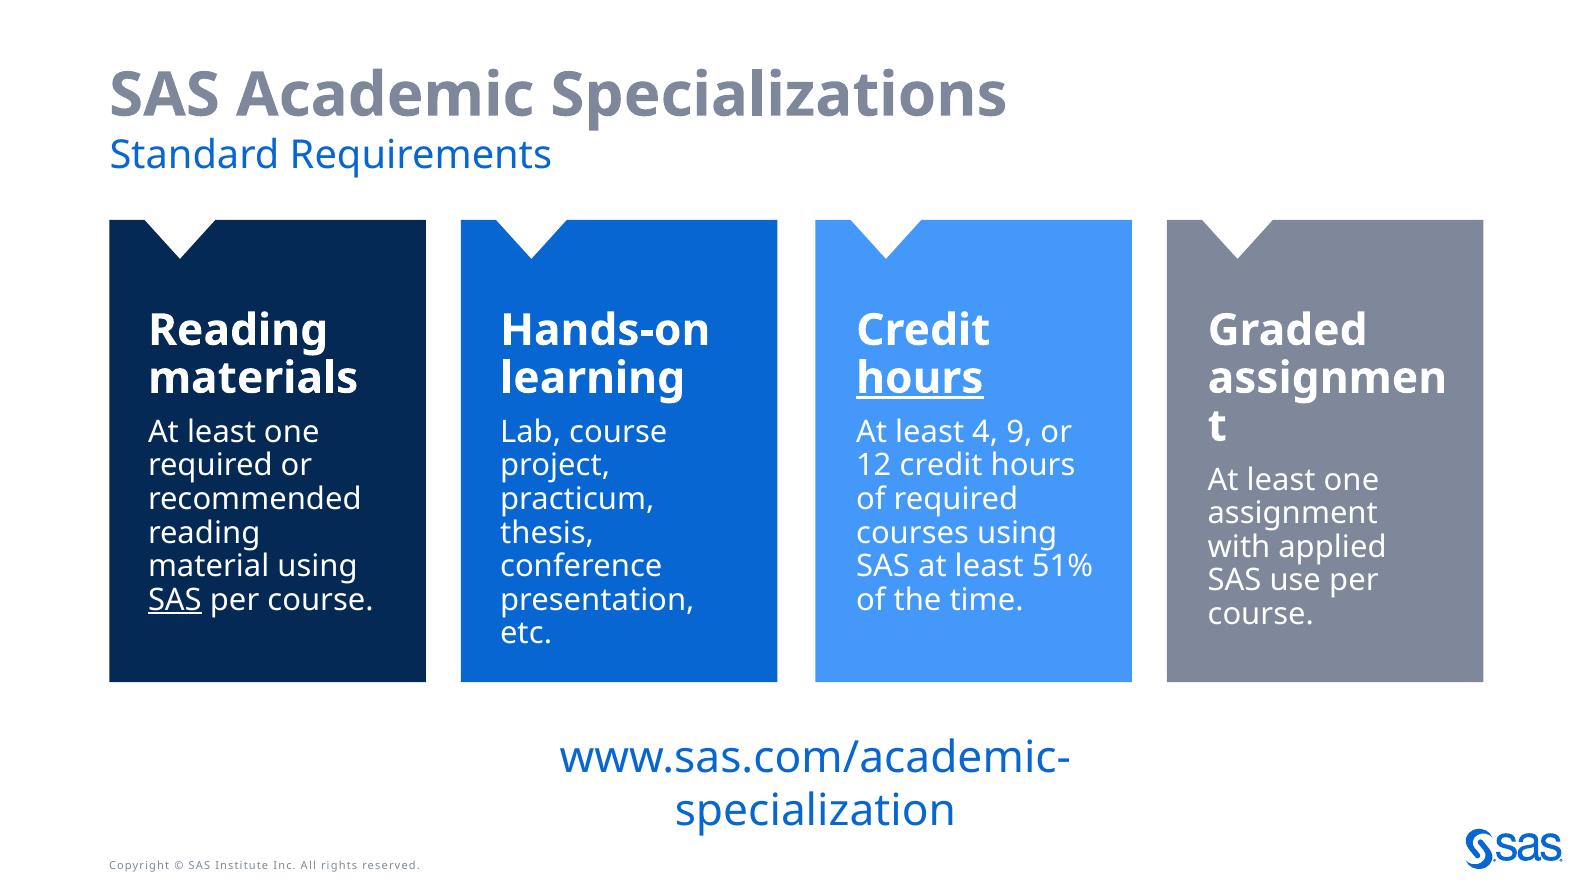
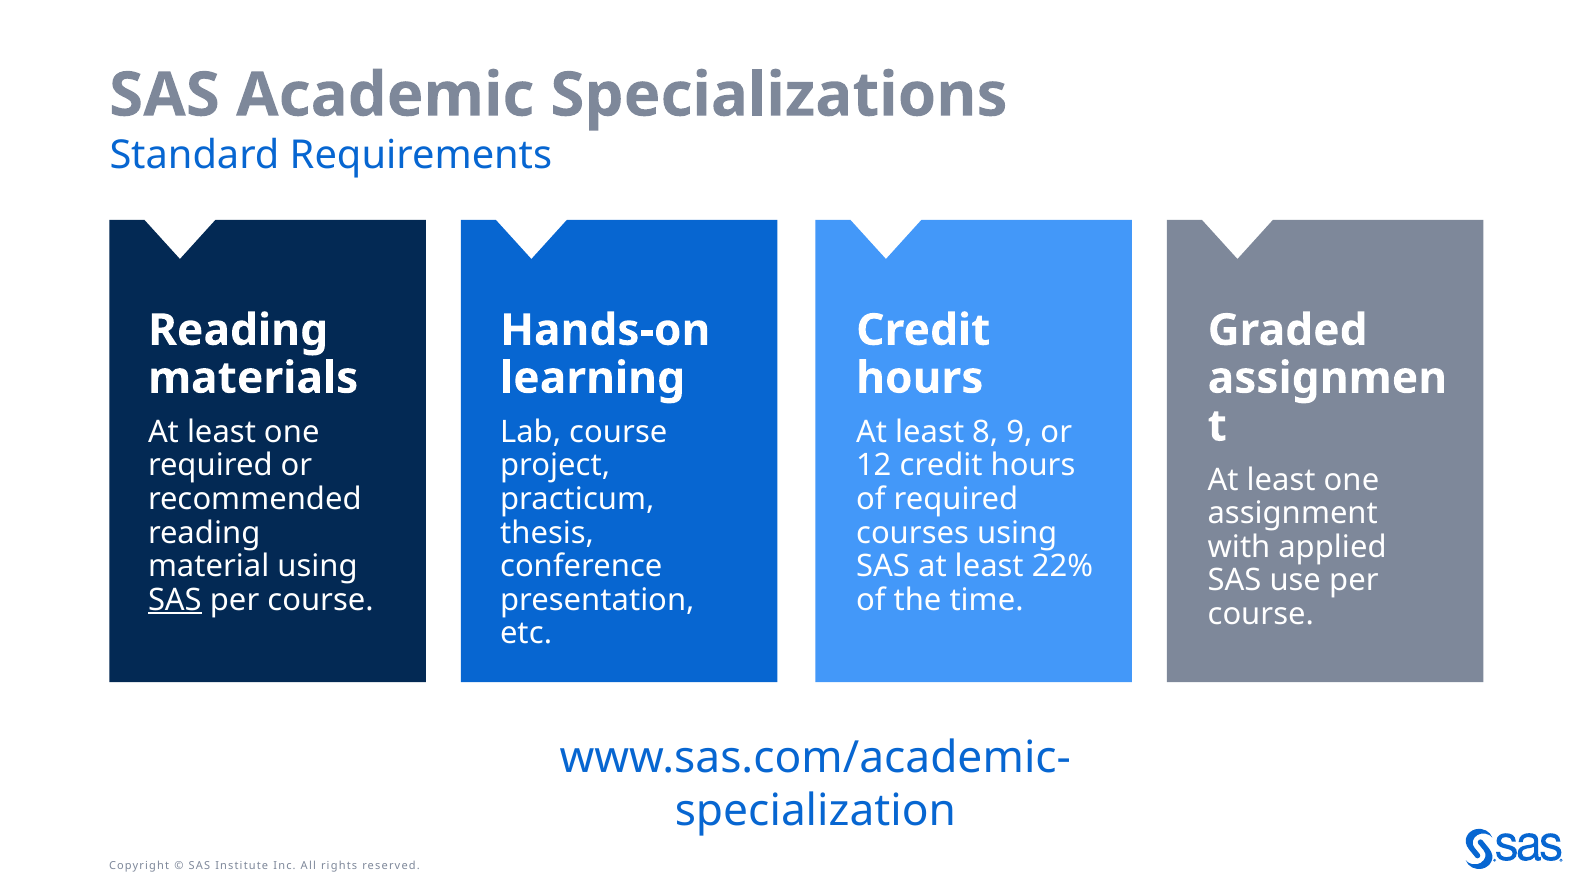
hours underline: present -> none (920, 378)
4: 4 -> 8 (985, 432)
51%: 51% -> 22% (1062, 566)
